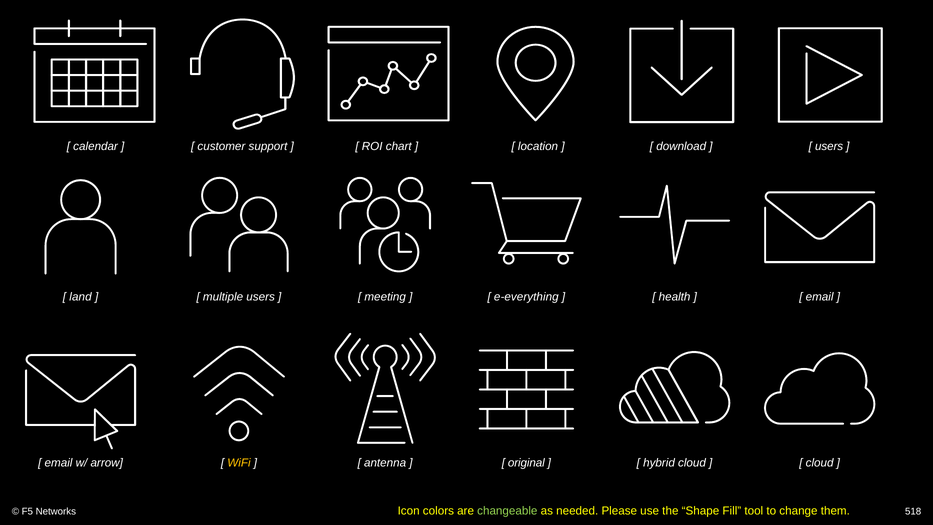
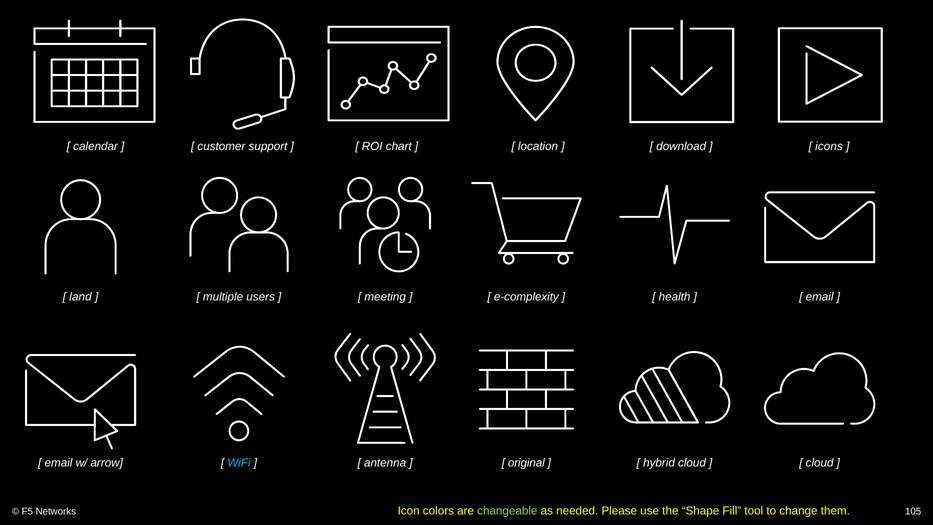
users: users -> icons (829, 146)
e-everything: e-everything -> e-complexity (526, 297)
WiFi colour: yellow -> light blue (239, 463)
518: 518 -> 105 (913, 511)
